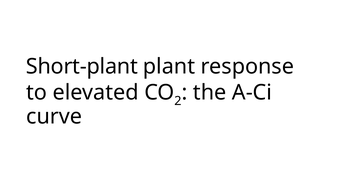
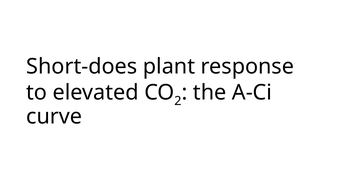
Short-plant: Short-plant -> Short-does (82, 66)
